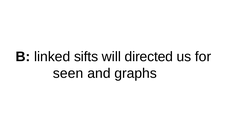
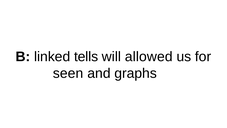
sifts: sifts -> tells (86, 56)
directed: directed -> allowed (149, 56)
